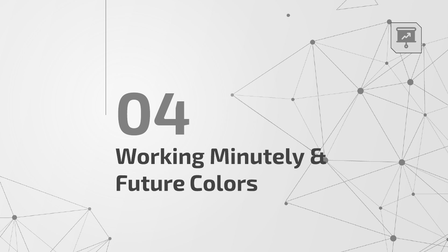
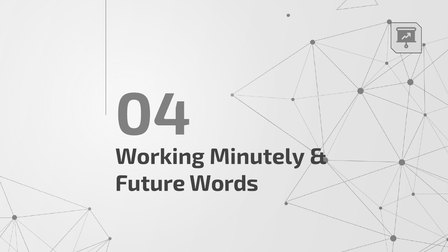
Colors: Colors -> Words (224, 183)
